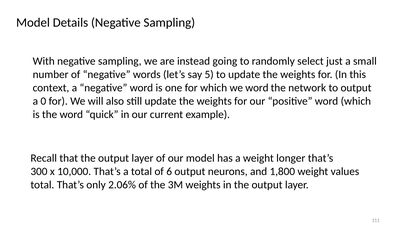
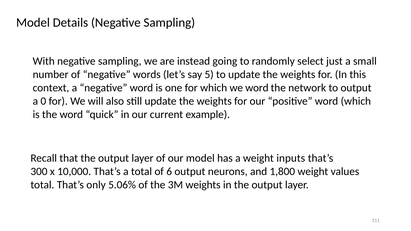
longer: longer -> inputs (291, 158)
2.06%: 2.06% -> 5.06% (122, 185)
